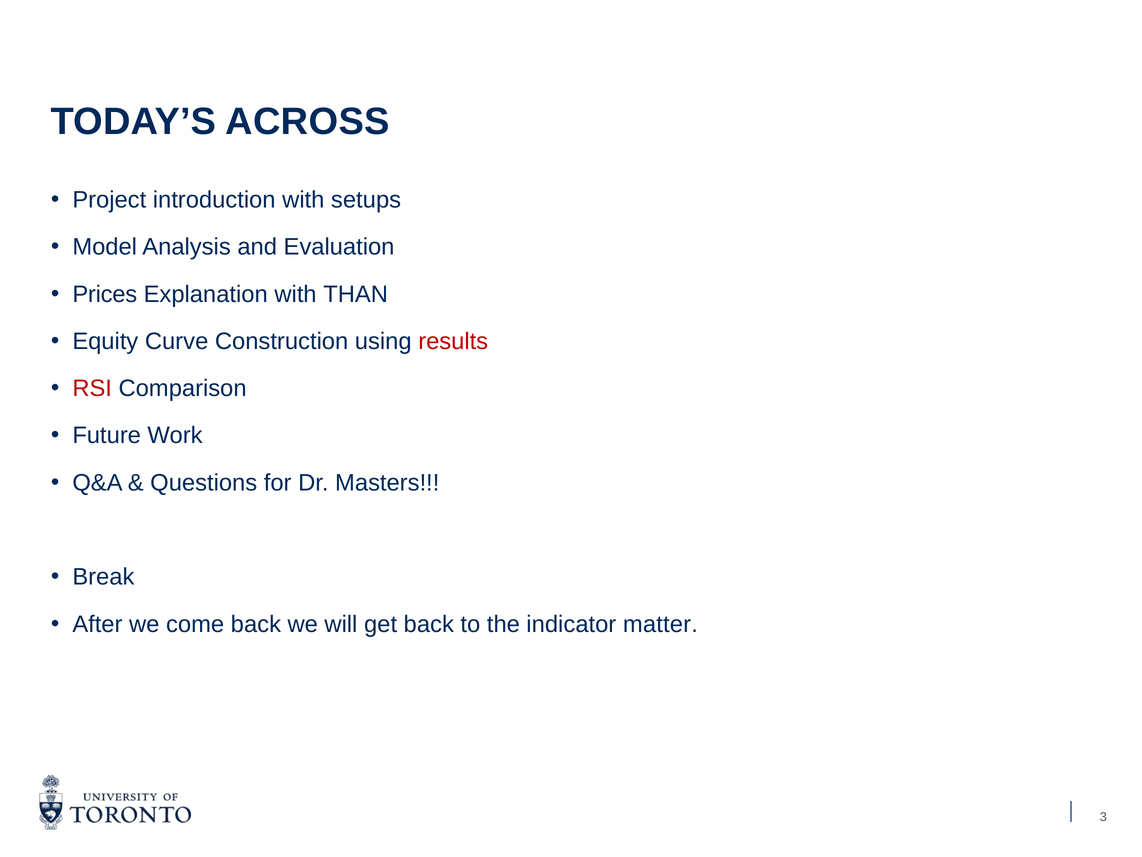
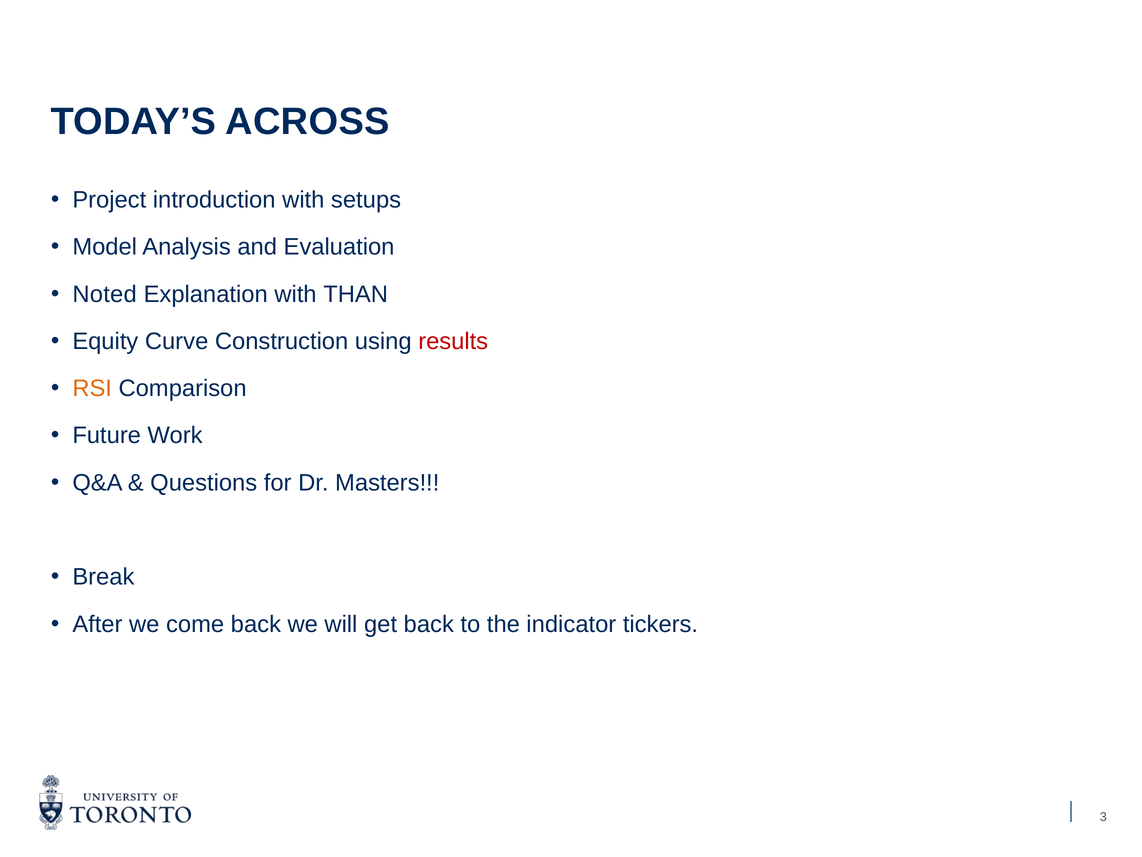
Prices: Prices -> Noted (105, 294)
RSI colour: red -> orange (92, 388)
matter: matter -> tickers (660, 624)
